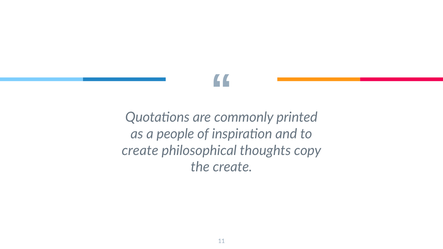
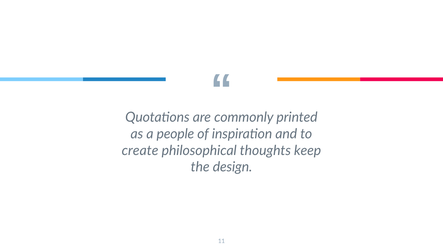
copy: copy -> keep (308, 151)
the create: create -> design (233, 167)
